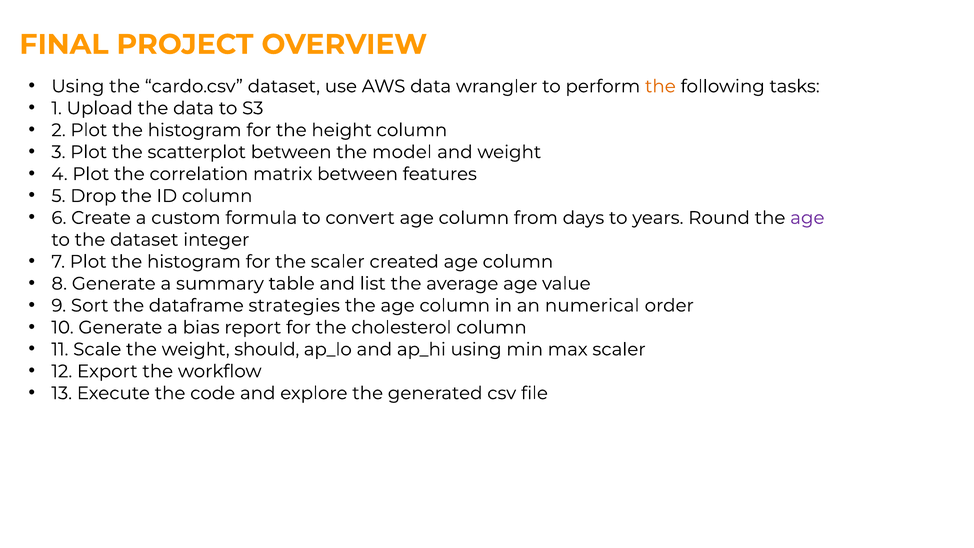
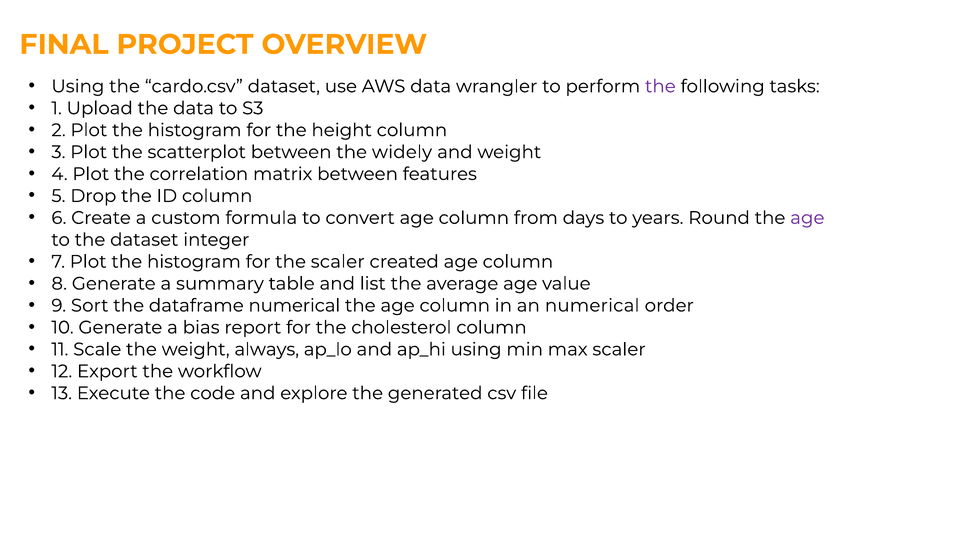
the colour: orange -> purple (660, 86)
model: model -> widely (402, 152)
dataframe strategies: strategies -> numerical (294, 305)
should: should -> always (267, 349)
